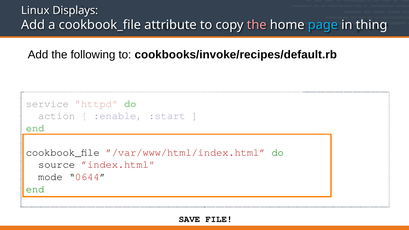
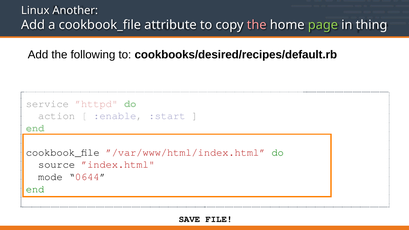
Displays: Displays -> Another (75, 10)
page colour: light blue -> light green (323, 25)
cookbooks/invoke/recipes/default.rb: cookbooks/invoke/recipes/default.rb -> cookbooks/desired/recipes/default.rb (236, 55)
